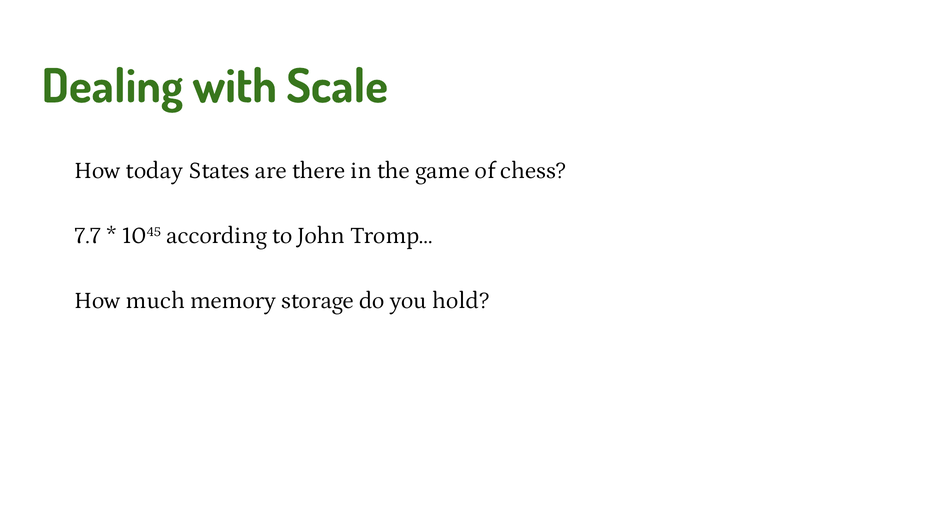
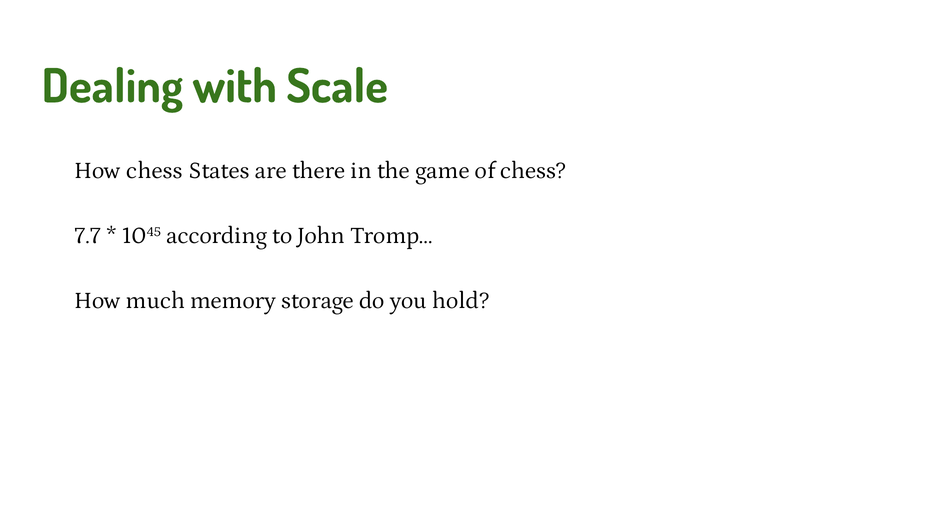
How today: today -> chess (155, 171)
